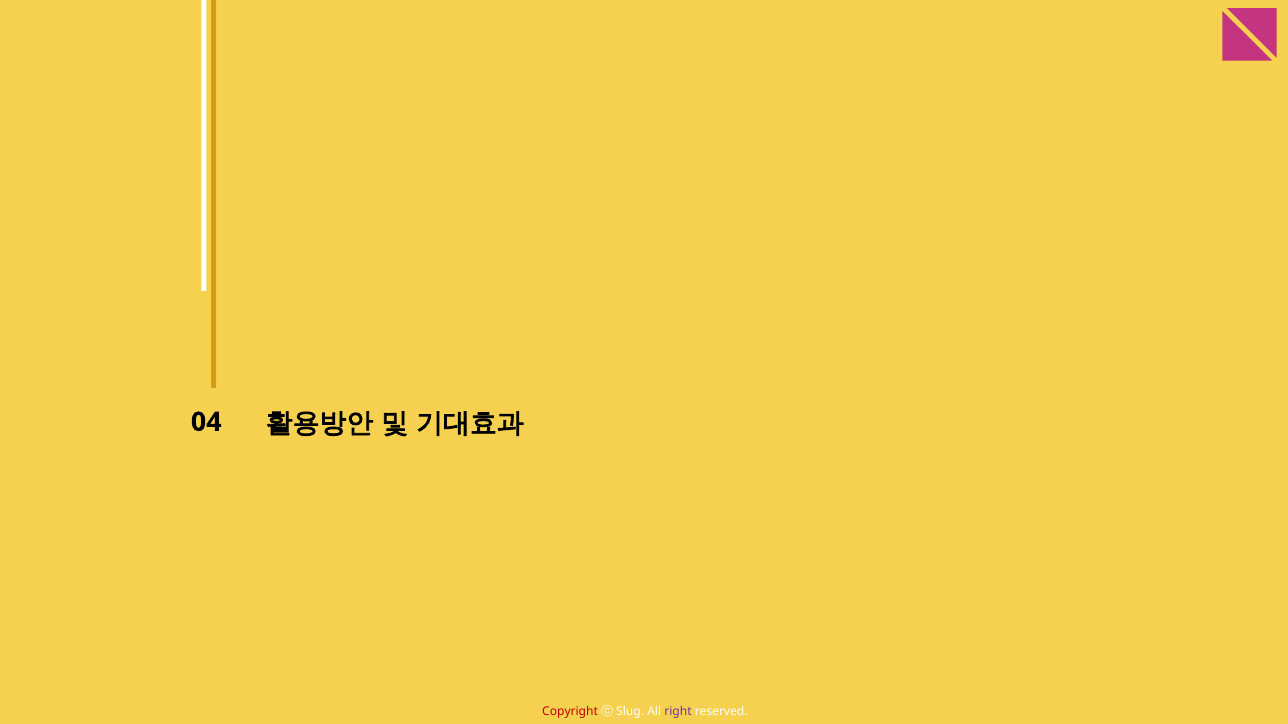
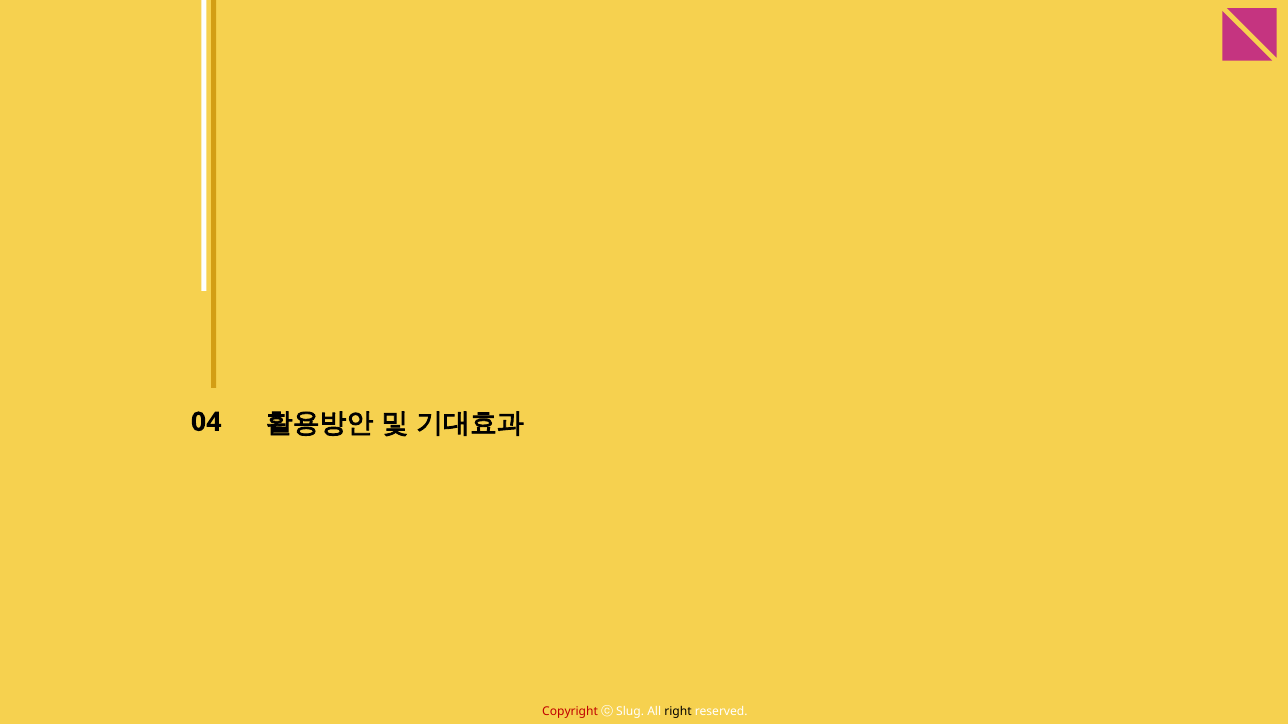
right colour: purple -> black (678, 712)
